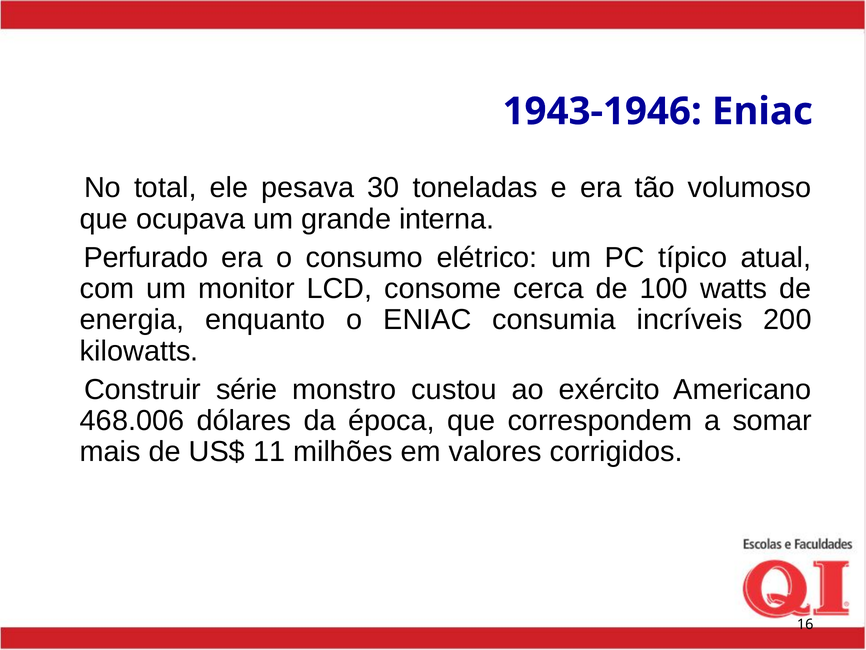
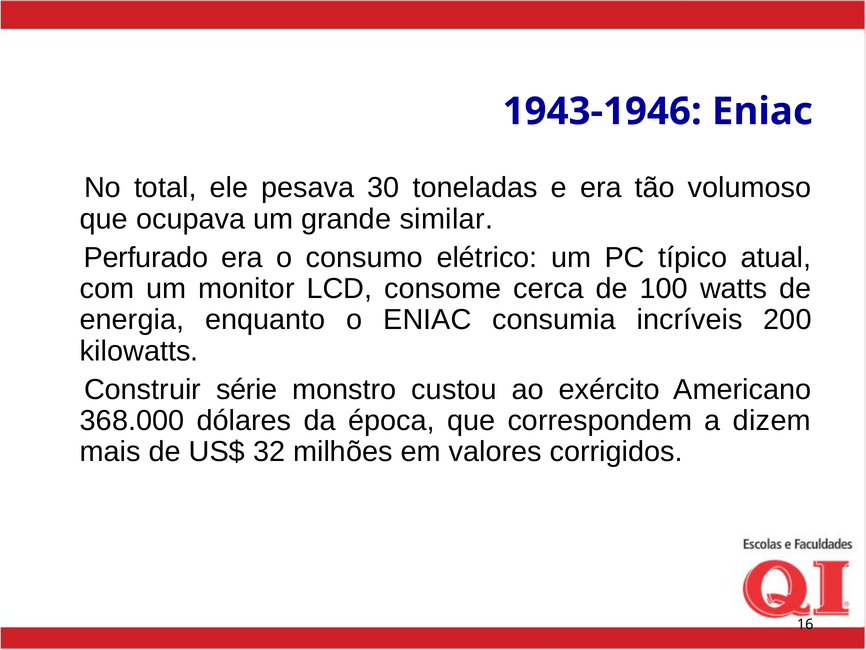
interna: interna -> similar (446, 219)
468.006: 468.006 -> 368.000 (132, 420)
somar: somar -> dizem (772, 420)
11: 11 -> 32 (269, 452)
